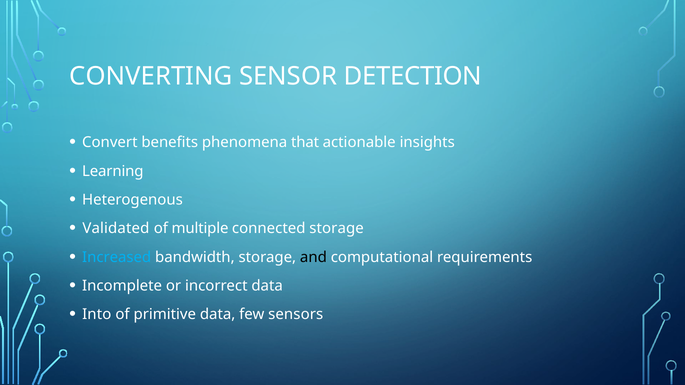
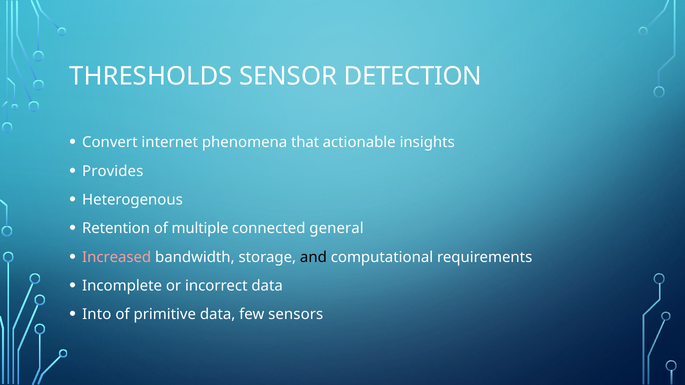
CONVERTING: CONVERTING -> THRESHOLDS (151, 76)
benefits: benefits -> internet (170, 143)
Learning: Learning -> Provides (113, 171)
Validated: Validated -> Retention (116, 229)
connected storage: storage -> general (337, 229)
Increased colour: light blue -> pink (117, 257)
